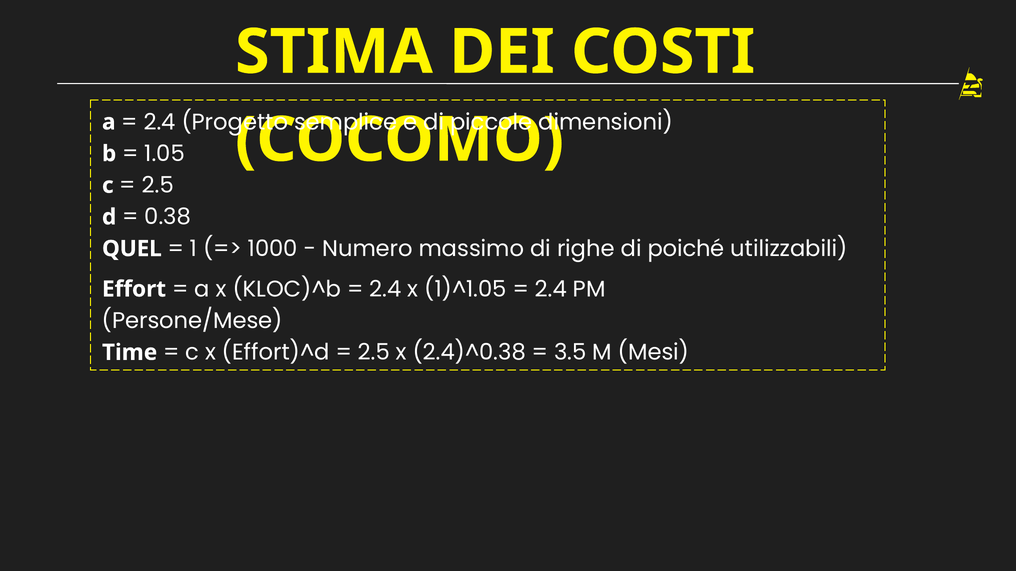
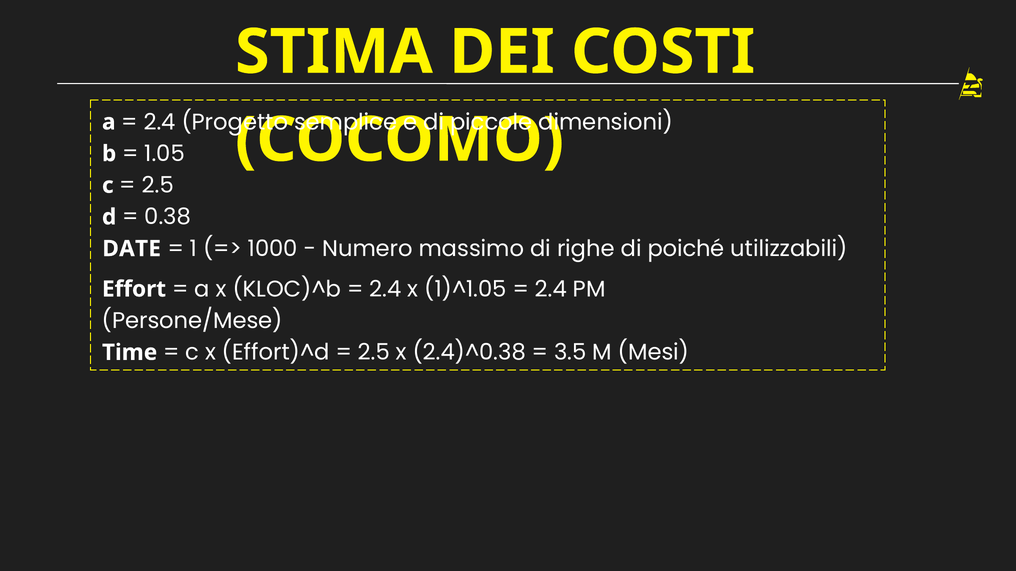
QUEL: QUEL -> DATE (132, 249)
